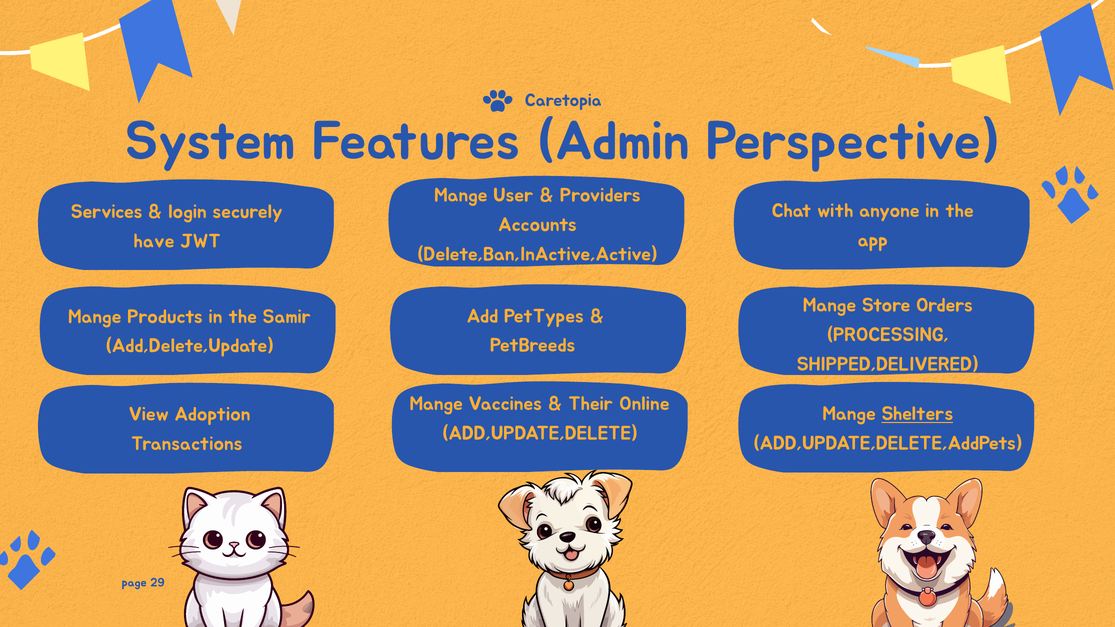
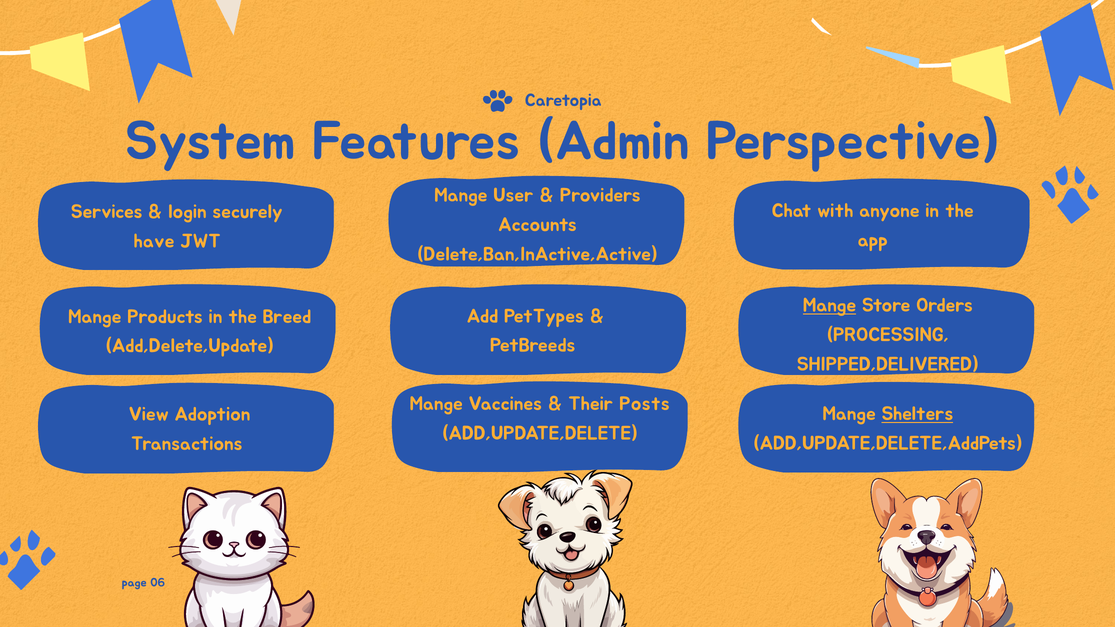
Mange underline: none -> present (830, 306)
Samir: Samir -> Breed (287, 317)
Online: Online -> Posts (645, 404)
29: 29 -> 06 (158, 583)
